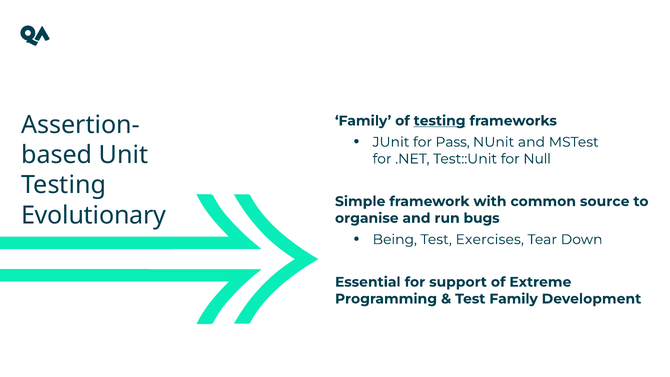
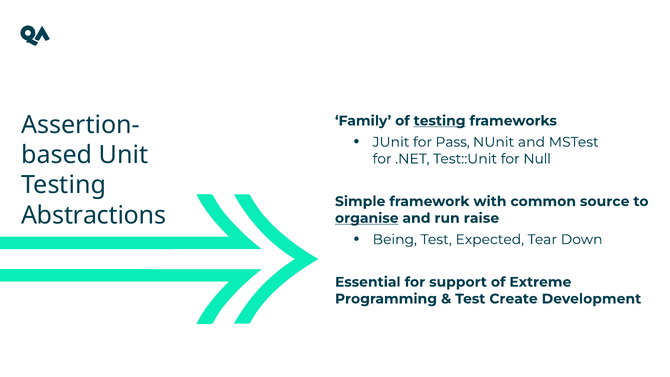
Evolutionary: Evolutionary -> Abstractions (94, 215)
organise underline: none -> present (367, 218)
bugs: bugs -> raise (481, 218)
Exercises: Exercises -> Expected (490, 239)
Test Family: Family -> Create (514, 299)
